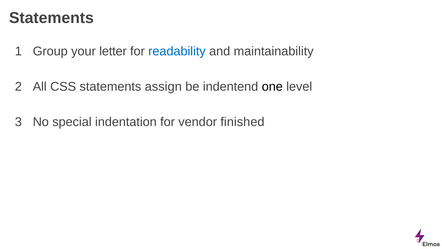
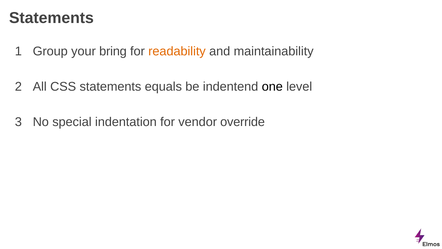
letter: letter -> bring (113, 51)
readability colour: blue -> orange (177, 51)
assign: assign -> equals (163, 87)
finished: finished -> override (243, 122)
